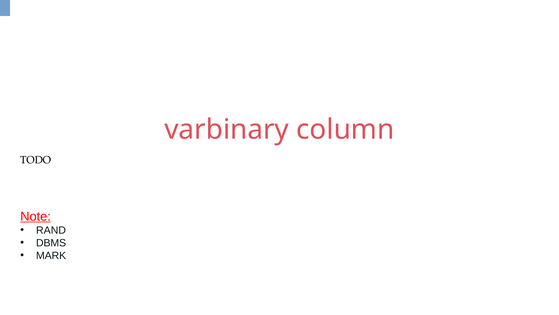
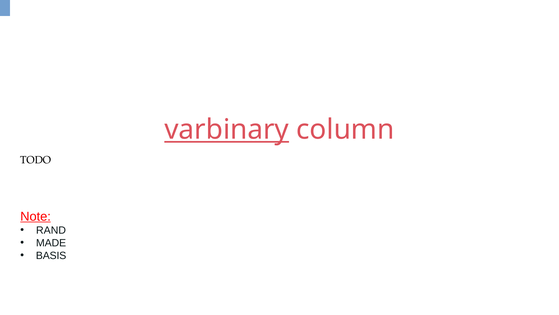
varbinary underline: none -> present (227, 129)
DBMS: DBMS -> MADE (51, 243)
MARK: MARK -> BASIS (51, 255)
